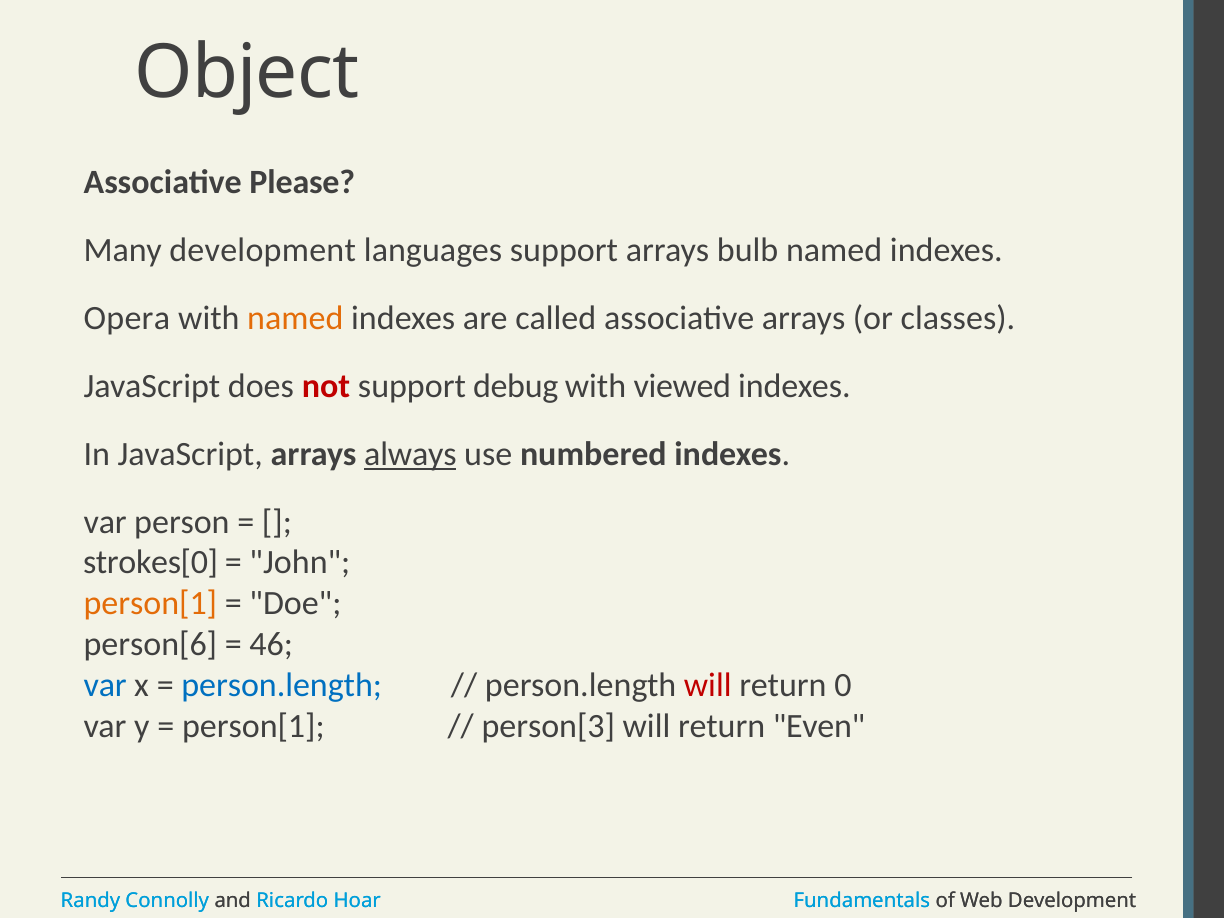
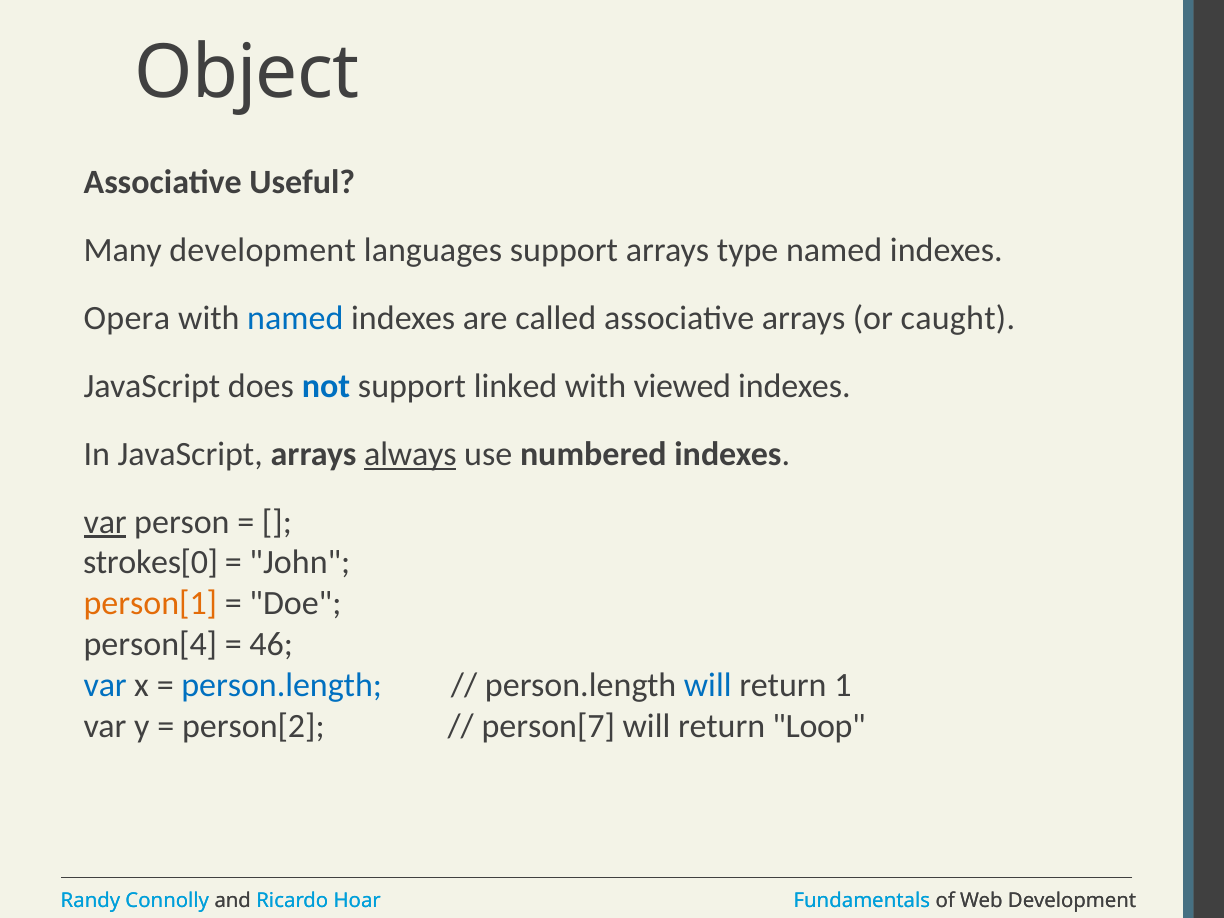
Please: Please -> Useful (302, 182)
bulb: bulb -> type (748, 250)
named colour: orange -> blue (295, 318)
classes: classes -> caught (958, 318)
not colour: red -> blue (326, 386)
debug: debug -> linked (516, 386)
var underline: none -> present (105, 522)
person[6: person[6 -> person[4 (150, 644)
will colour: red -> blue (708, 685)
0: 0 -> 1 (843, 685)
person[1: person[1 -> person[2 (253, 726)
person[3: person[3 -> person[7 (548, 726)
Even: Even -> Loop (819, 726)
